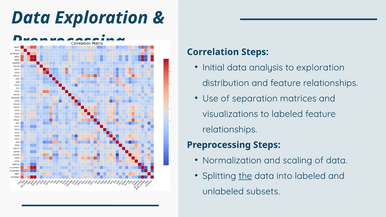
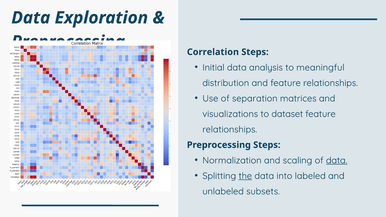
to exploration: exploration -> meaningful (320, 68)
to labeled: labeled -> dataset (287, 114)
data underline: none -> present (337, 160)
